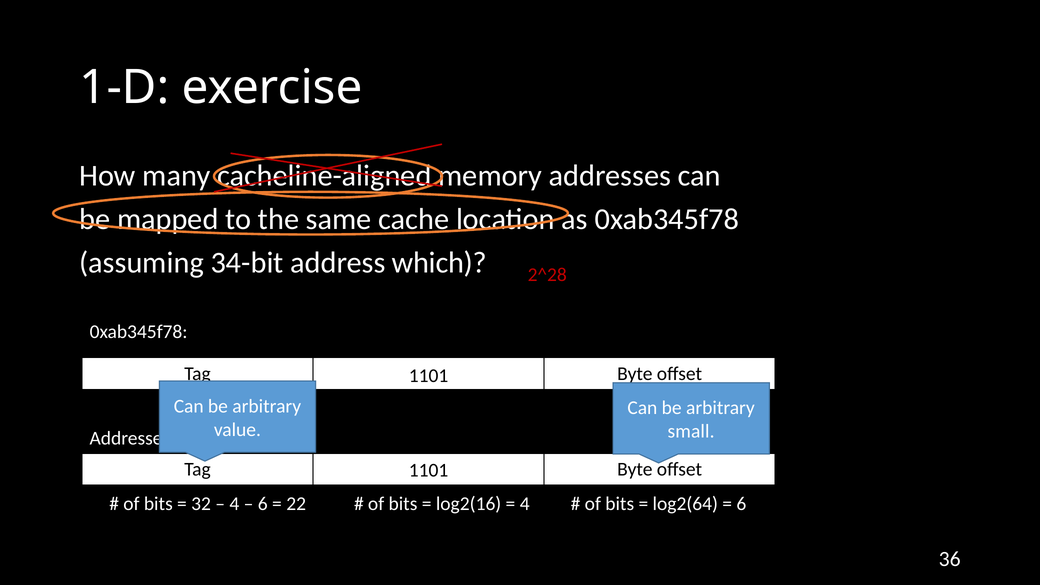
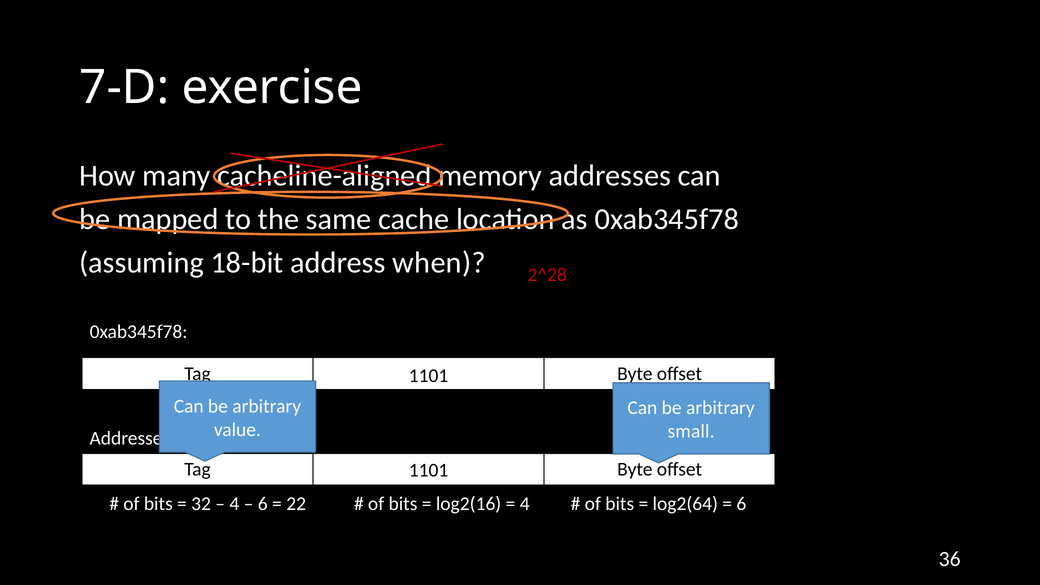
1-D: 1-D -> 7-D (124, 87)
34-bit: 34-bit -> 18-bit (247, 263)
address which: which -> when (439, 263)
